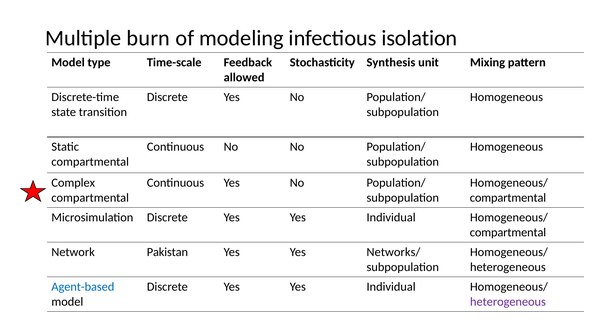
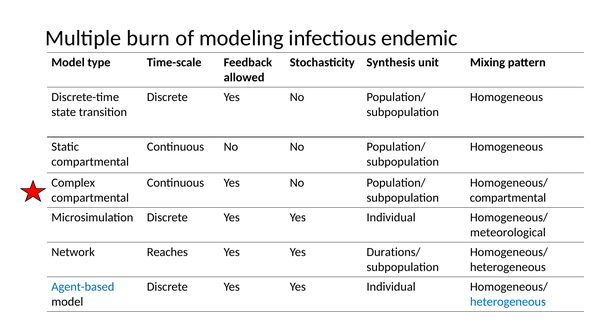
isolation: isolation -> endemic (419, 38)
compartmental: compartmental -> meteorological (508, 233)
Pakistan: Pakistan -> Reaches (167, 253)
Networks/: Networks/ -> Durations/ (393, 253)
heterogeneous colour: purple -> blue (508, 302)
